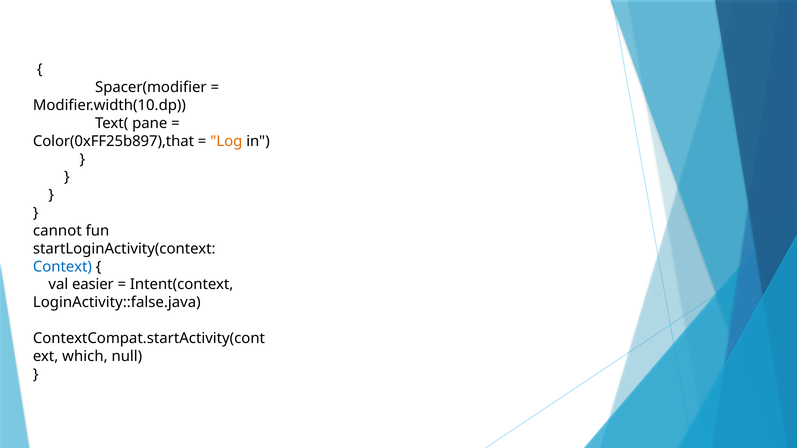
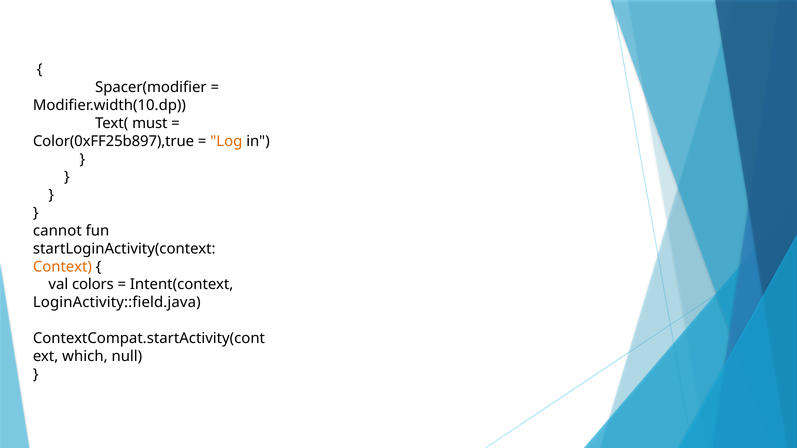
pane: pane -> must (150, 123)
Color(0xFF25b897),that: Color(0xFF25b897),that -> Color(0xFF25b897),true (113, 141)
Context colour: blue -> orange (62, 267)
easier: easier -> colors (93, 285)
LoginActivity::false.java: LoginActivity::false.java -> LoginActivity::field.java (117, 303)
